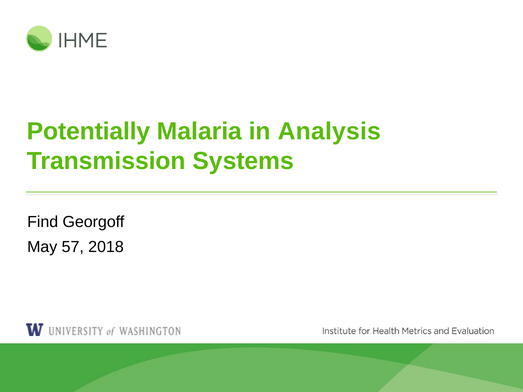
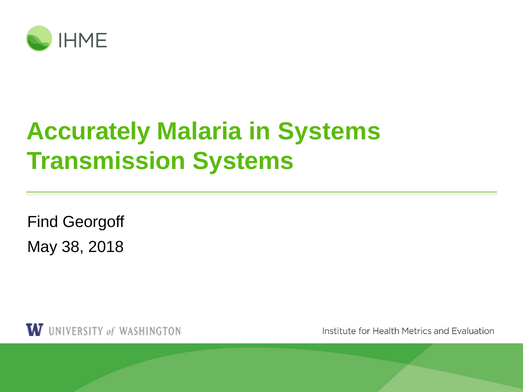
Potentially: Potentially -> Accurately (89, 131)
in Analysis: Analysis -> Systems (329, 131)
57: 57 -> 38 (73, 247)
